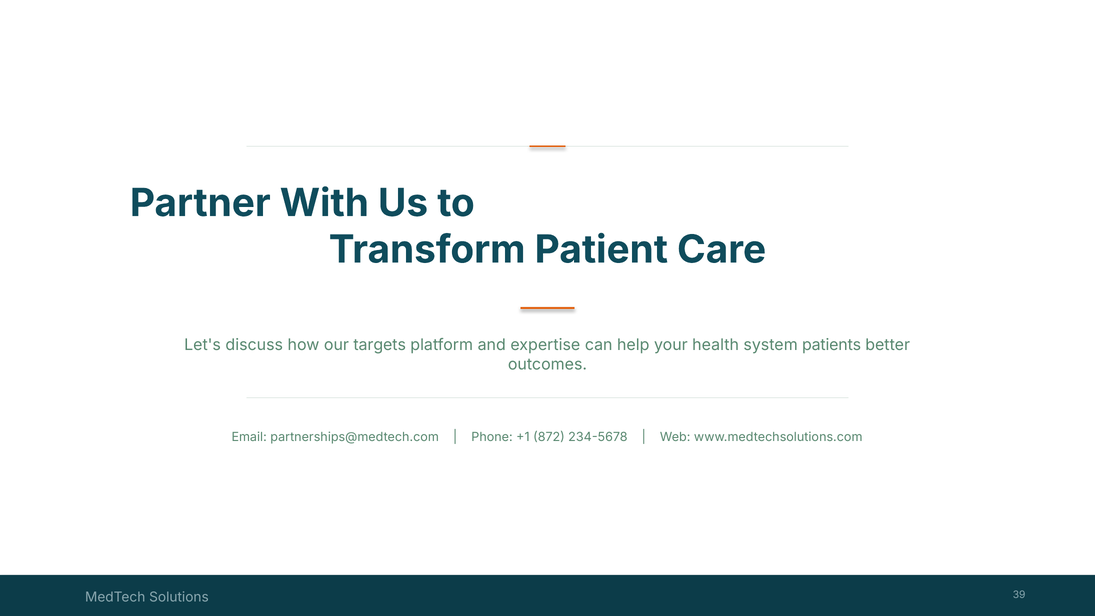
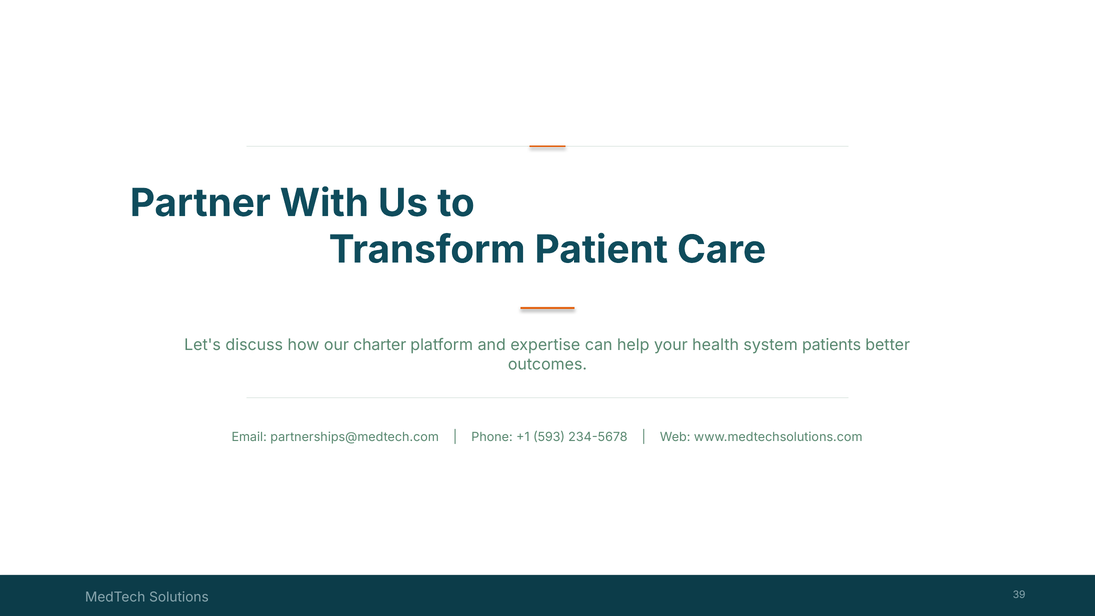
targets: targets -> charter (380, 345)
872: 872 -> 593 (549, 437)
